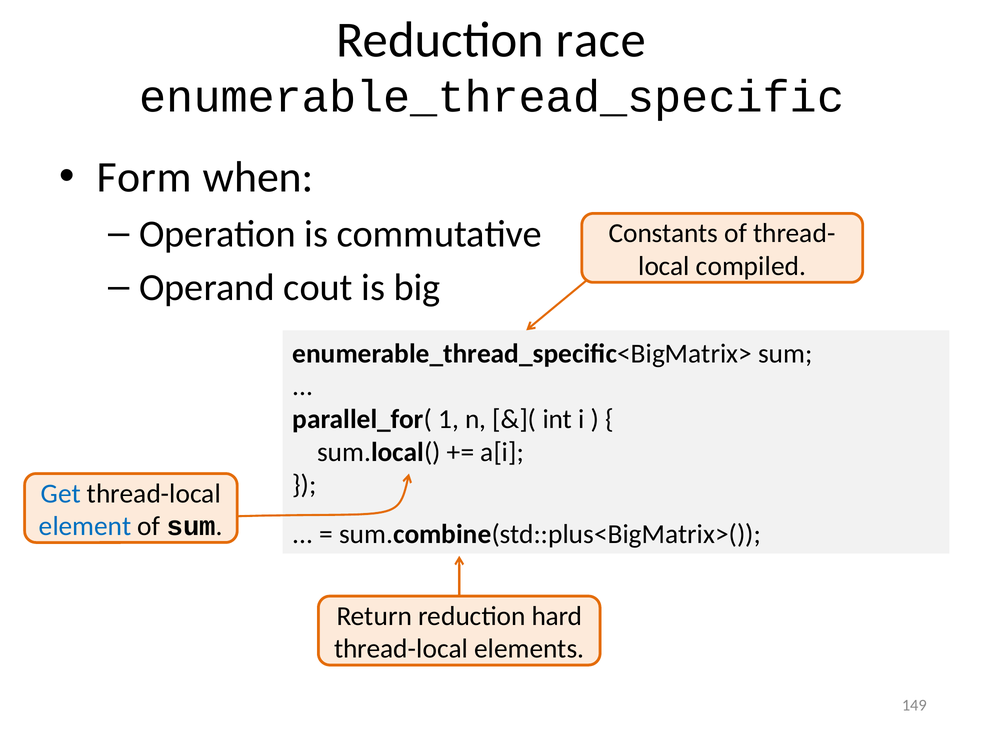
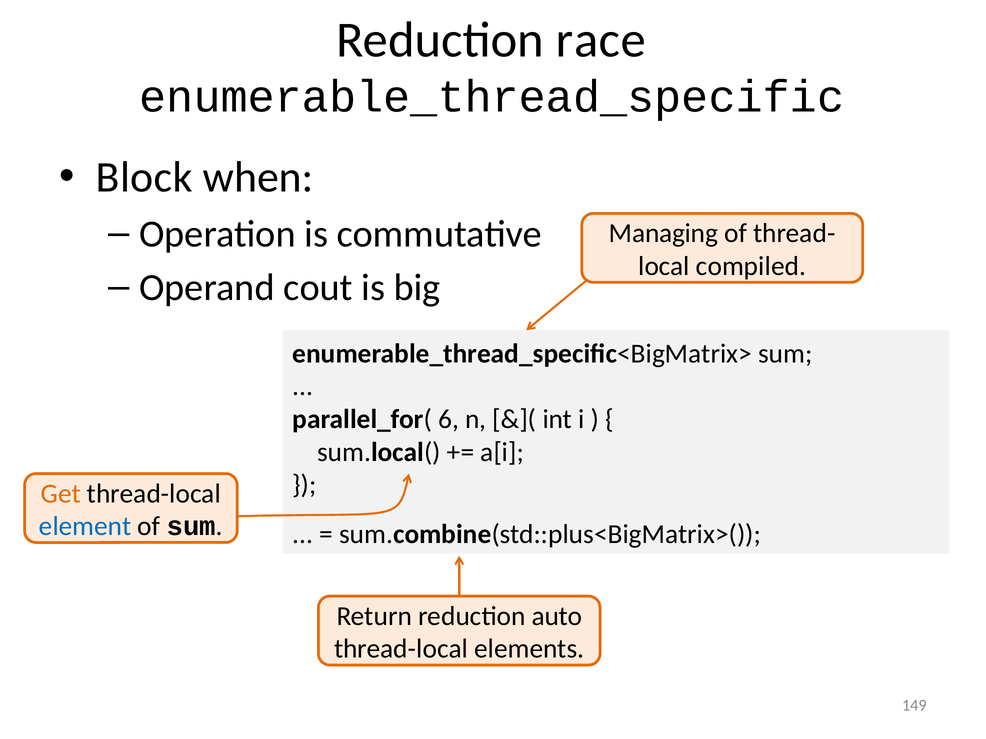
Form: Form -> Block (144, 178)
Constants: Constants -> Managing (663, 233)
1: 1 -> 6 (449, 420)
Get colour: blue -> orange (61, 494)
hard: hard -> auto (557, 616)
